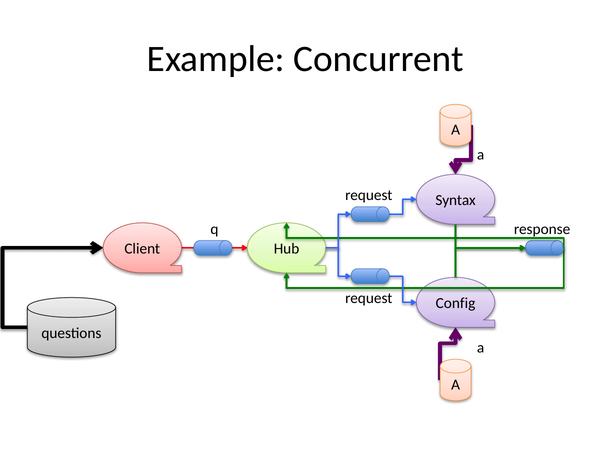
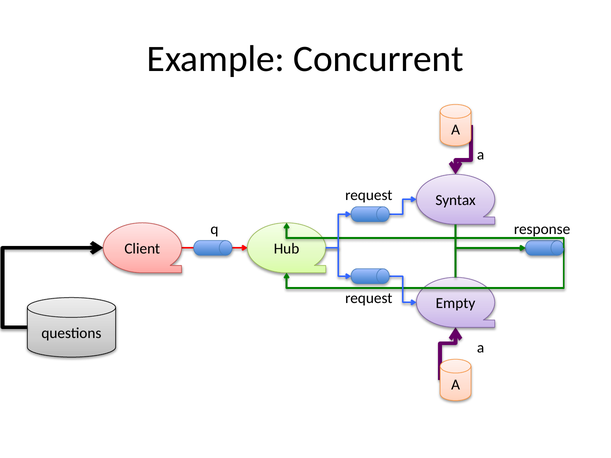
Config: Config -> Empty (456, 304)
